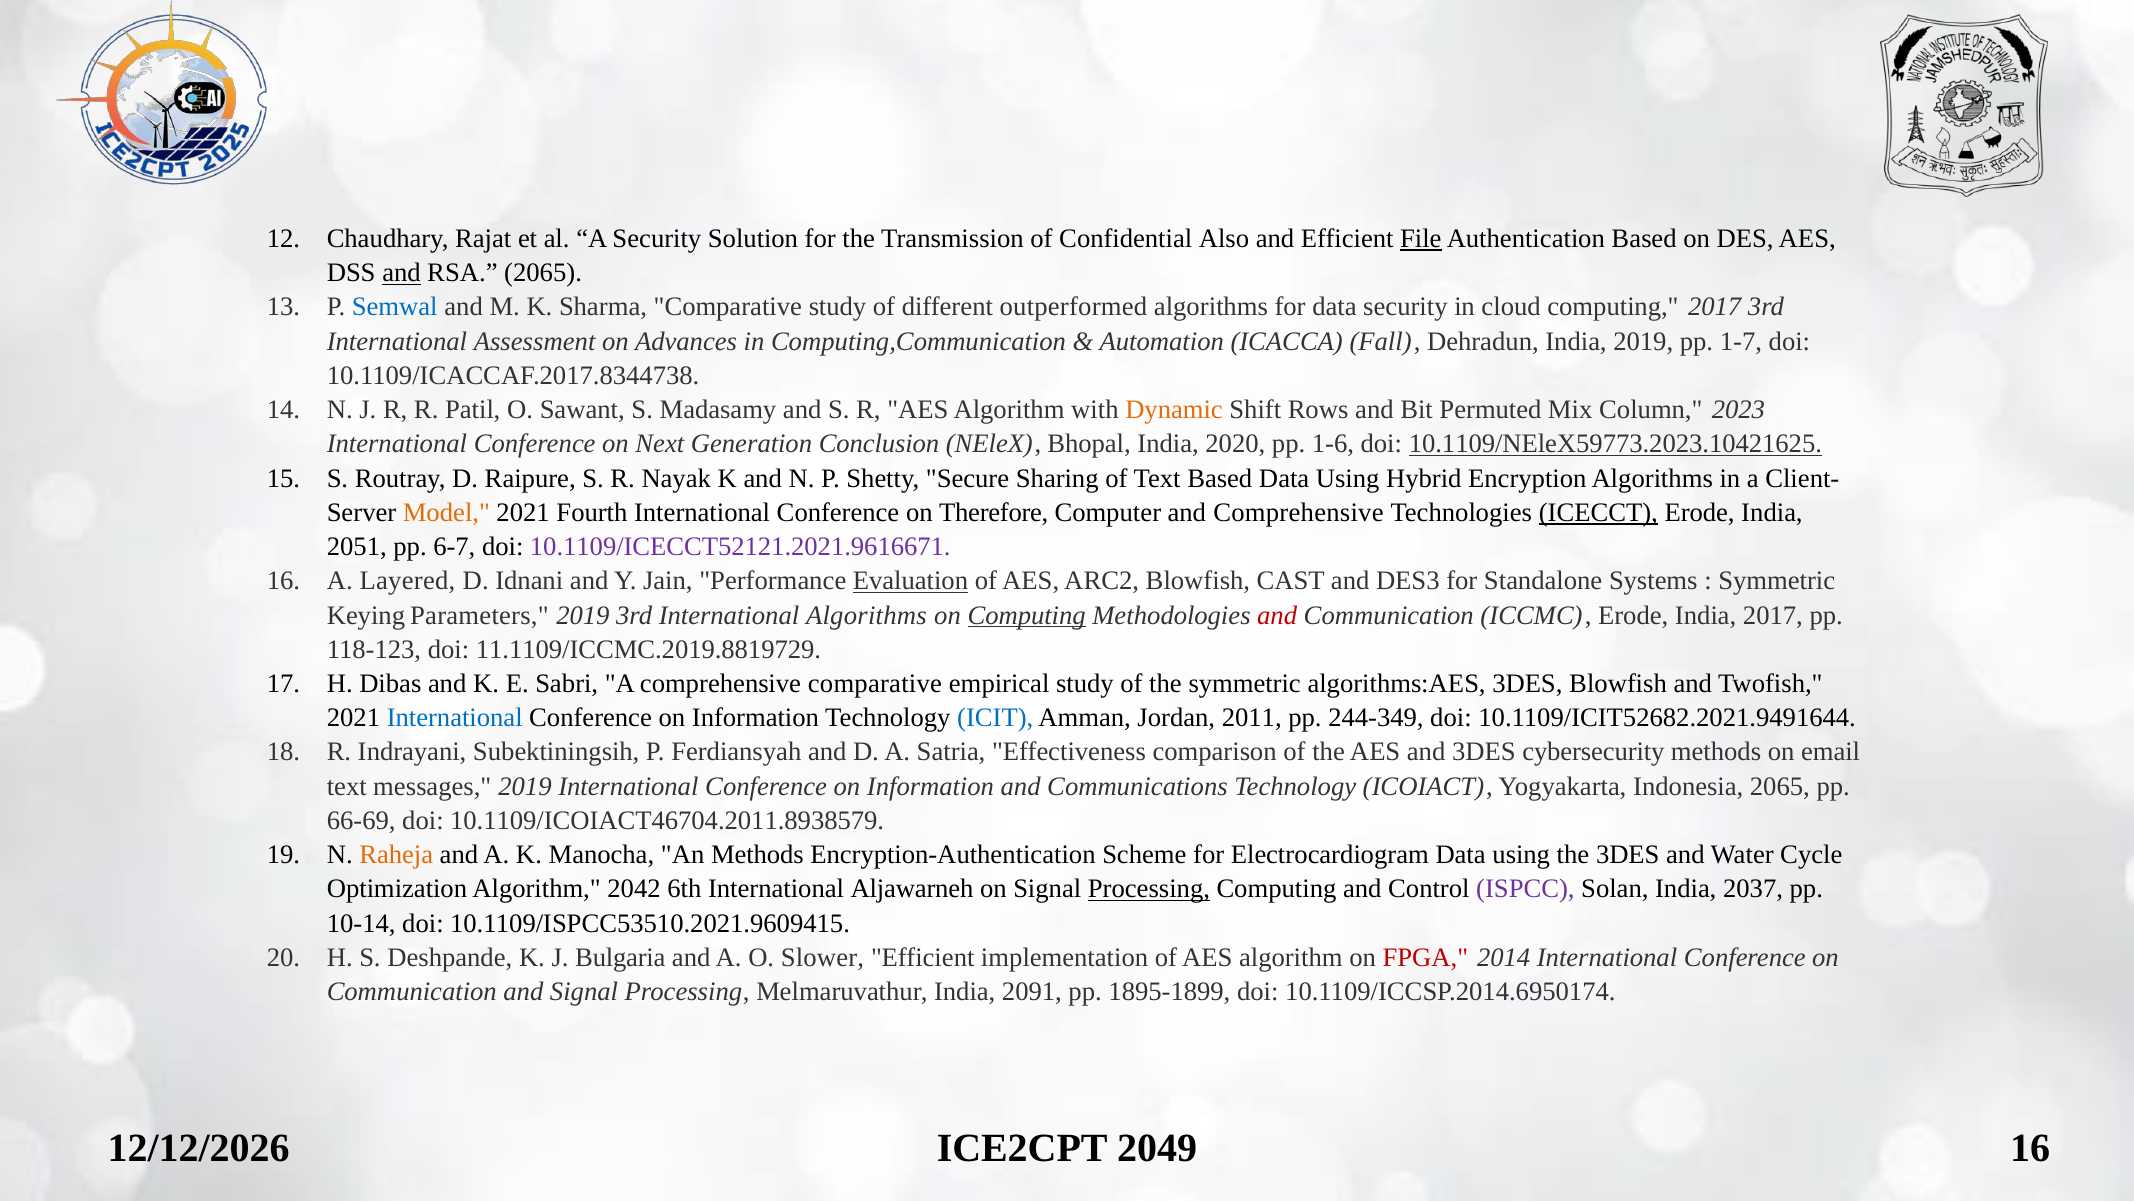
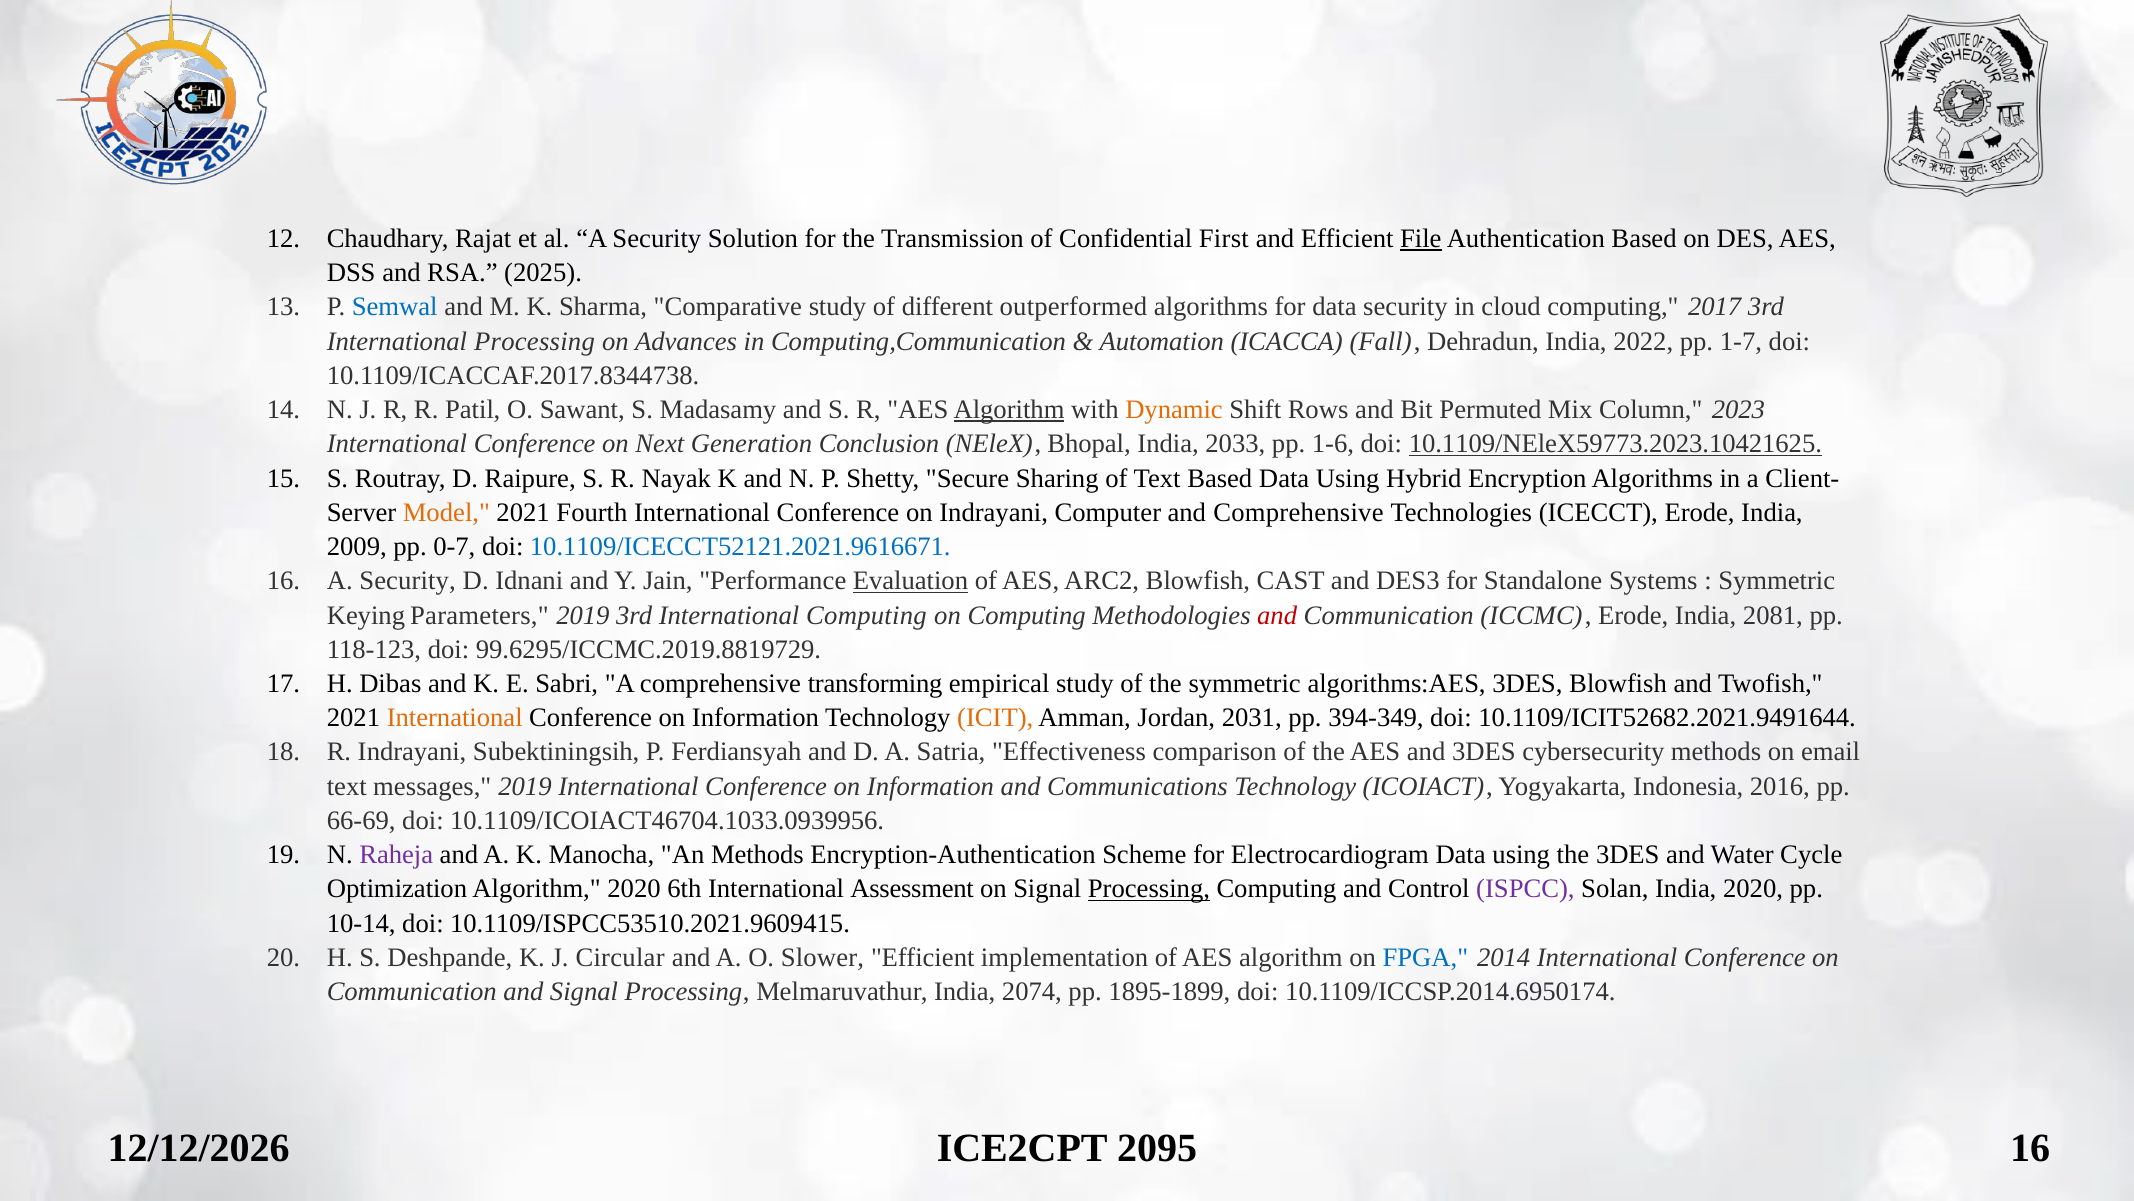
Also: Also -> First (1224, 239)
and underline: present -> none (401, 273)
RSA 2065: 2065 -> 2025 (543, 273)
International Assessment: Assessment -> Processing (535, 341)
India 2019: 2019 -> 2022 (1643, 341)
Algorithm underline: none -> present (1009, 410)
2020: 2020 -> 2033 (1235, 444)
on Therefore: Therefore -> Indrayani (994, 512)
ICECCT underline: present -> none (1598, 512)
2051: 2051 -> 2009 (357, 546)
6-7: 6-7 -> 0-7 (454, 546)
10.1109/ICECCT52121.2021.9616671 colour: purple -> blue (740, 546)
16 A Layered: Layered -> Security (408, 581)
International Algorithms: Algorithms -> Computing (866, 615)
Computing underline: present -> none (1027, 615)
India 2017: 2017 -> 2081 (1773, 615)
11.1109/ICCMC.2019.8819729: 11.1109/ICCMC.2019.8819729 -> 99.6295/ICCMC.2019.8819729 (648, 649)
comprehensive comparative: comparative -> transforming (875, 683)
International colour: blue -> orange (455, 718)
ICIT colour: blue -> orange (995, 718)
2011: 2011 -> 2031 (1252, 718)
244-349: 244-349 -> 394-349 (1376, 718)
Indonesia 2065: 2065 -> 2016 (1780, 786)
10.1109/ICOIACT46704.2011.8938579: 10.1109/ICOIACT46704.2011.8938579 -> 10.1109/ICOIACT46704.1033.0939956 (667, 820)
Raheja colour: orange -> purple (396, 854)
Algorithm 2042: 2042 -> 2020 (634, 889)
Aljawarneh: Aljawarneh -> Assessment (912, 889)
India 2037: 2037 -> 2020 (1753, 889)
Bulgaria: Bulgaria -> Circular (620, 957)
FPGA colour: red -> blue (1425, 957)
2091: 2091 -> 2074 (1032, 991)
2049: 2049 -> 2095 (1157, 1147)
